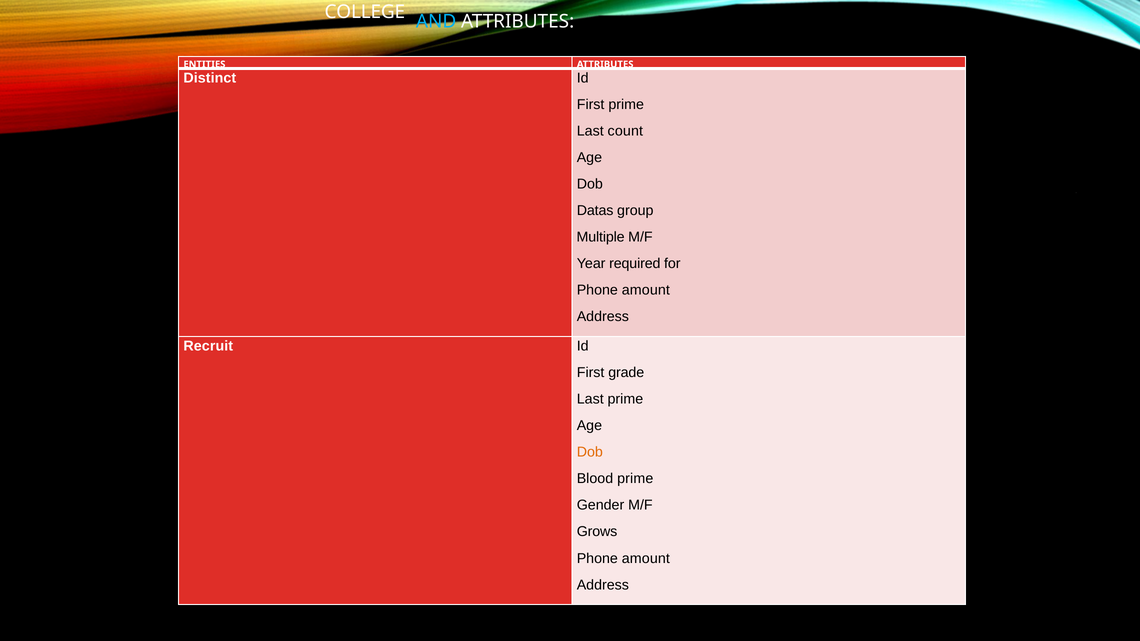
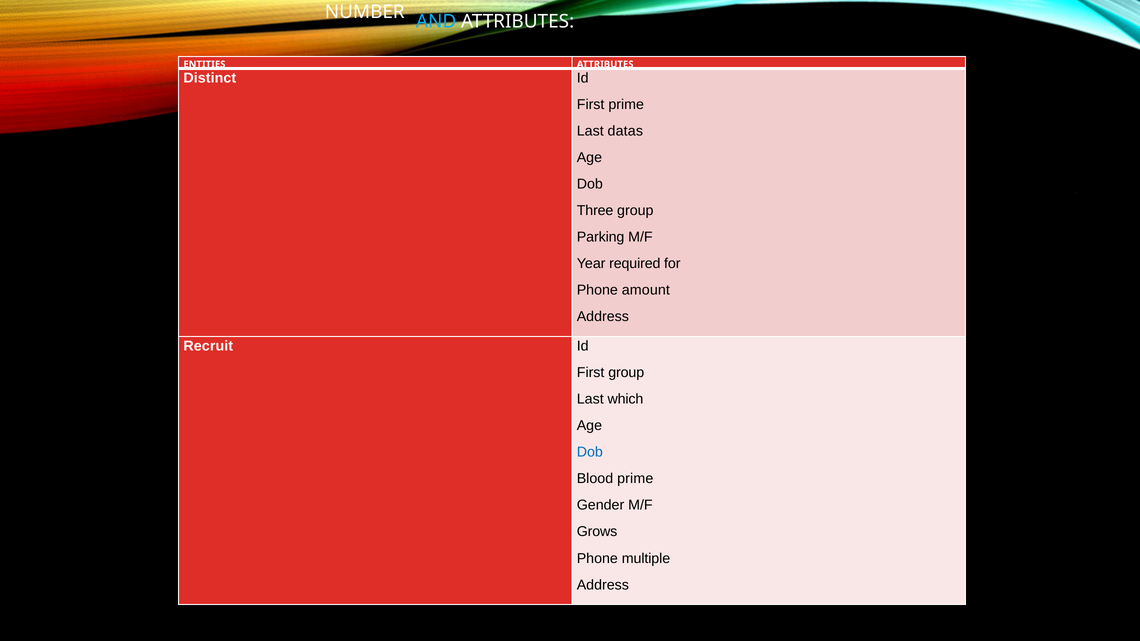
COLLEGE: COLLEGE -> NUMBER (365, 12)
count: count -> datas (625, 131)
Datas: Datas -> Three (595, 211)
Multiple: Multiple -> Parking (601, 237)
First grade: grade -> group (626, 373)
Last prime: prime -> which (625, 399)
Dob colour: orange -> blue (590, 452)
amount: amount -> multiple (646, 559)
